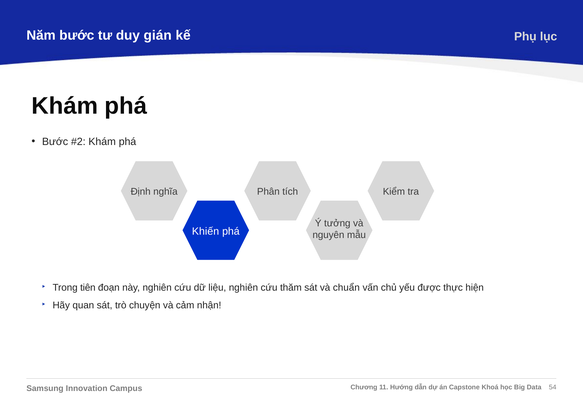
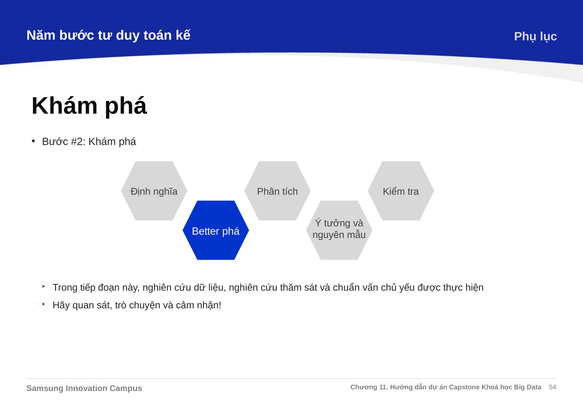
gián: gián -> toán (158, 35)
Khiến: Khiến -> Better (206, 231)
tiên: tiên -> tiếp (88, 287)
